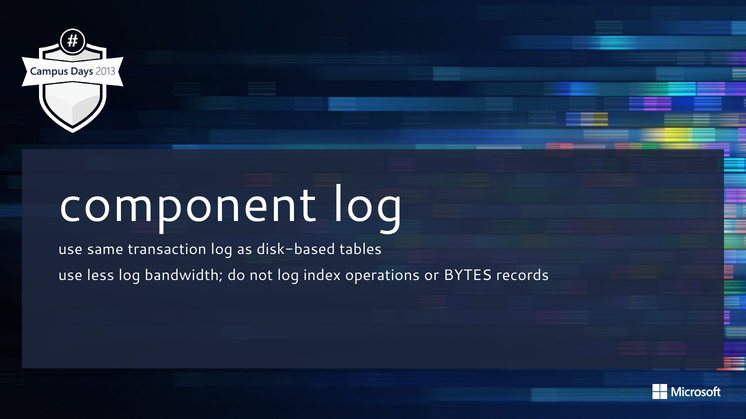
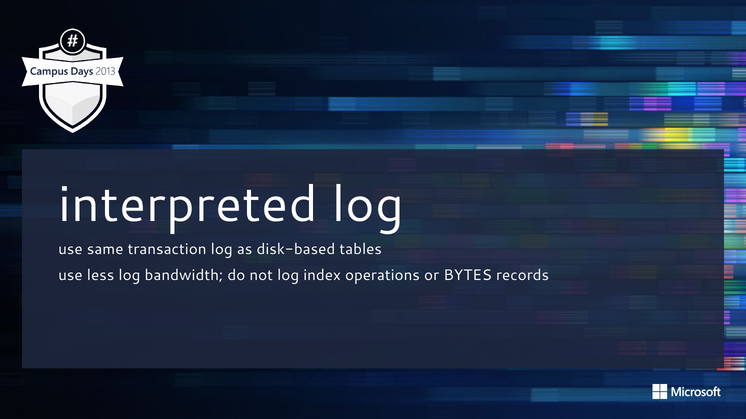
component: component -> interpreted (188, 205)
